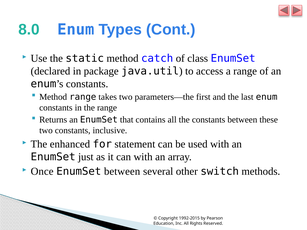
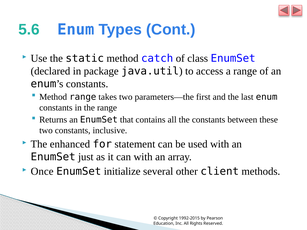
8.0: 8.0 -> 5.6 (29, 29)
EnumSet between: between -> initialize (122, 172)
switch: switch -> client (220, 172)
